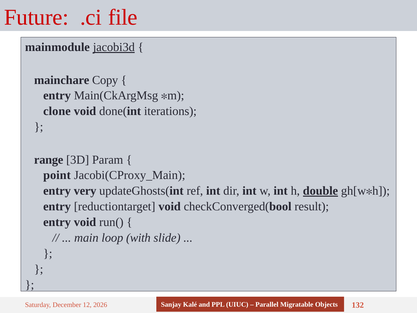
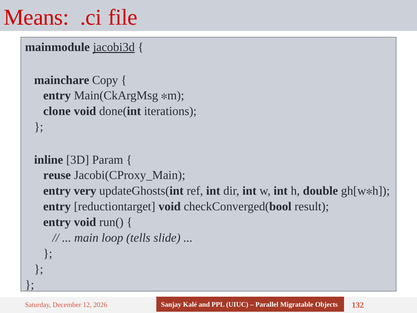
Future: Future -> Means (36, 17)
range: range -> inline (49, 160)
point: point -> reuse (57, 175)
double underline: present -> none (320, 191)
with: with -> tells (138, 238)
